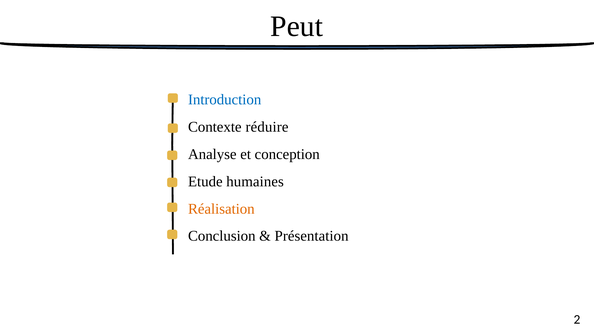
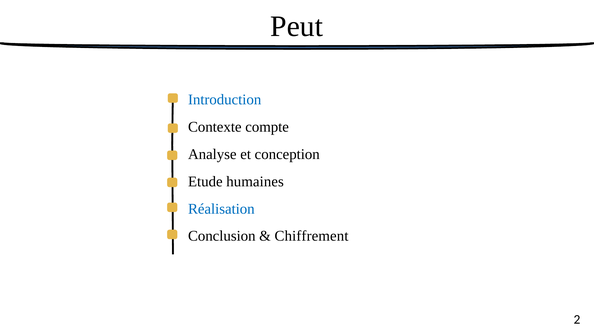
réduire: réduire -> compte (267, 127)
Réalisation colour: orange -> blue (221, 209)
Présentation: Présentation -> Chiffrement (312, 236)
